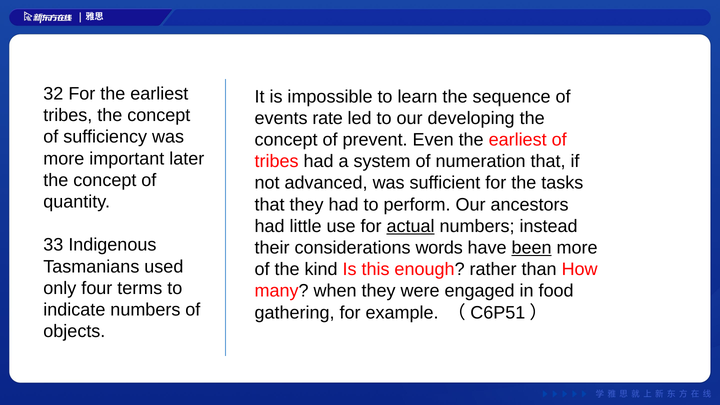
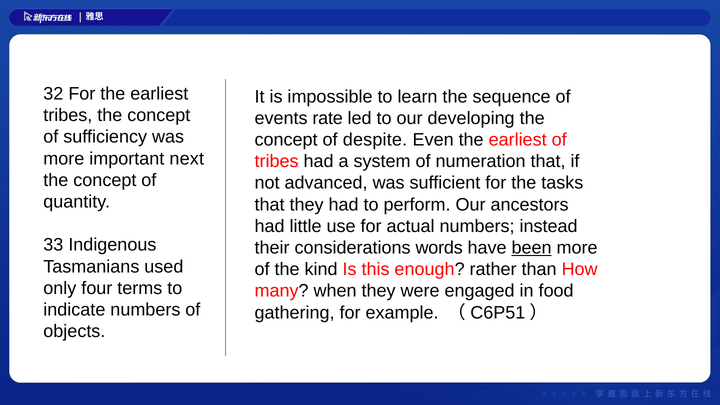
prevent: prevent -> despite (375, 140)
later: later -> next (187, 159)
actual underline: present -> none (411, 226)
